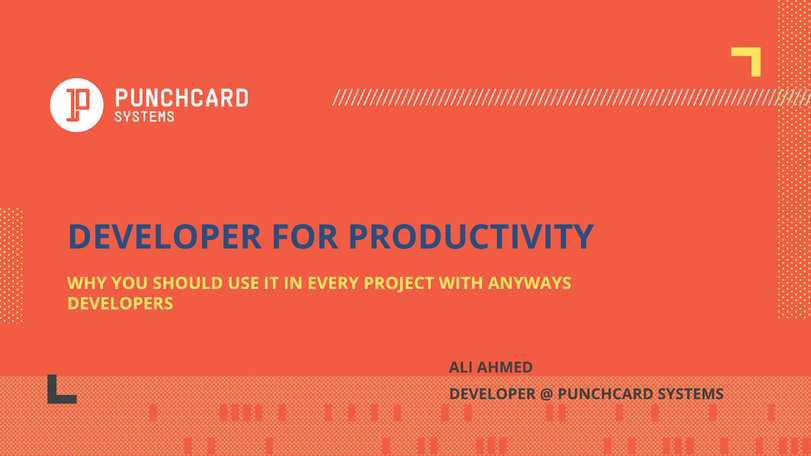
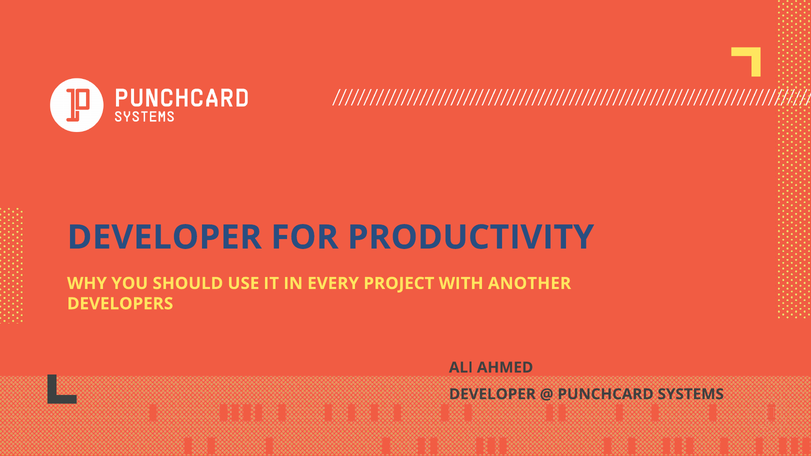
ANYWAYS: ANYWAYS -> ANOTHER (530, 284)
